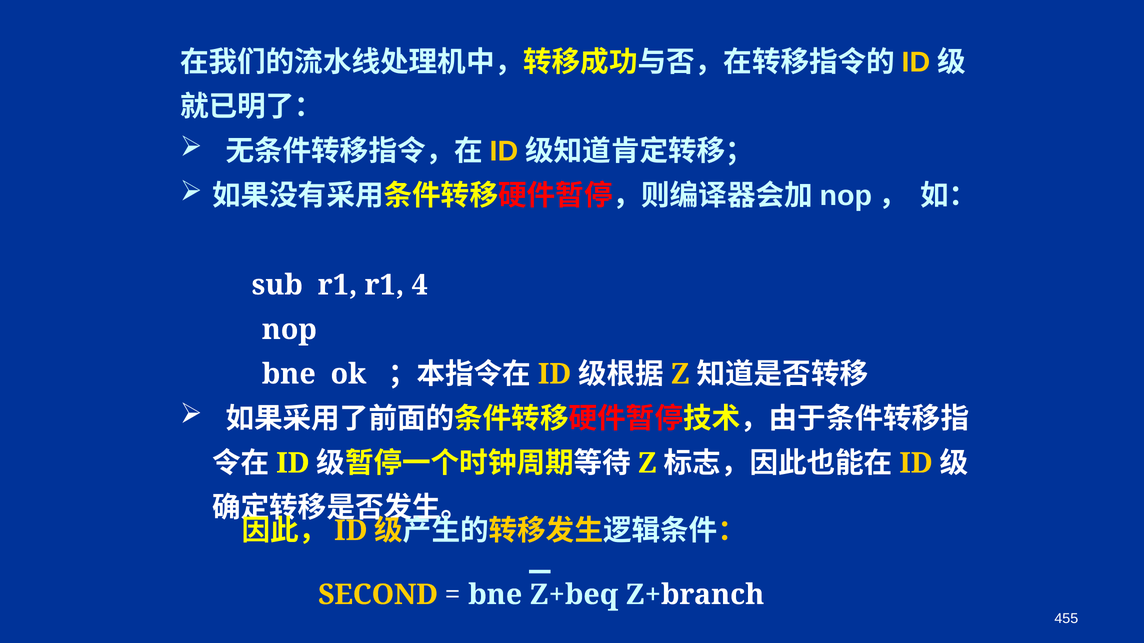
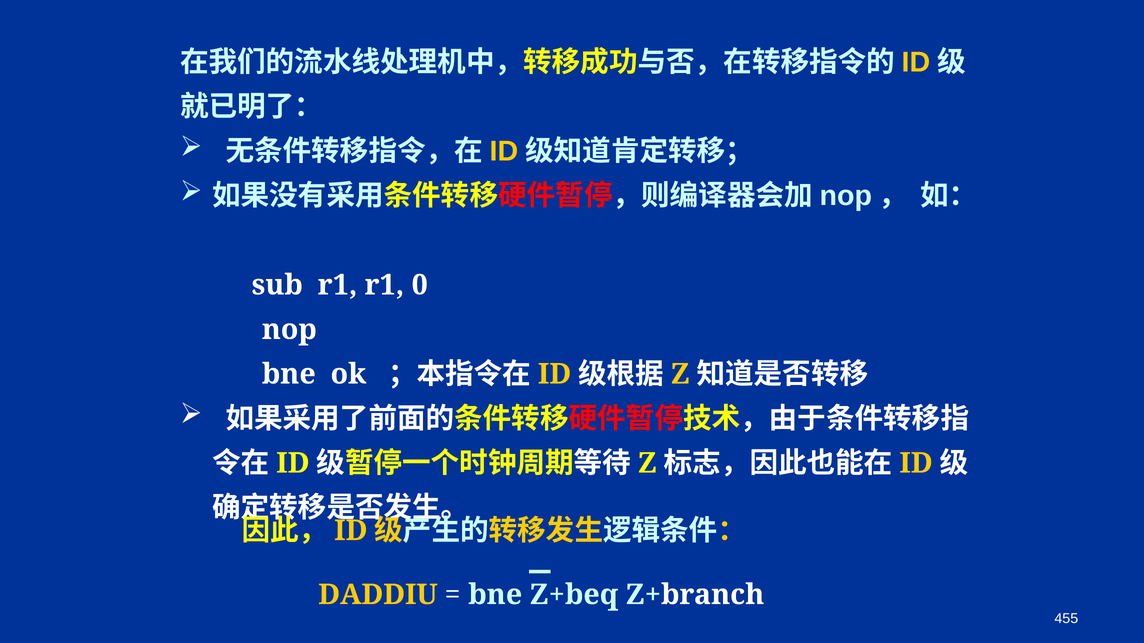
4: 4 -> 0 (420, 285)
SECOND: SECOND -> DADDIU (378, 595)
